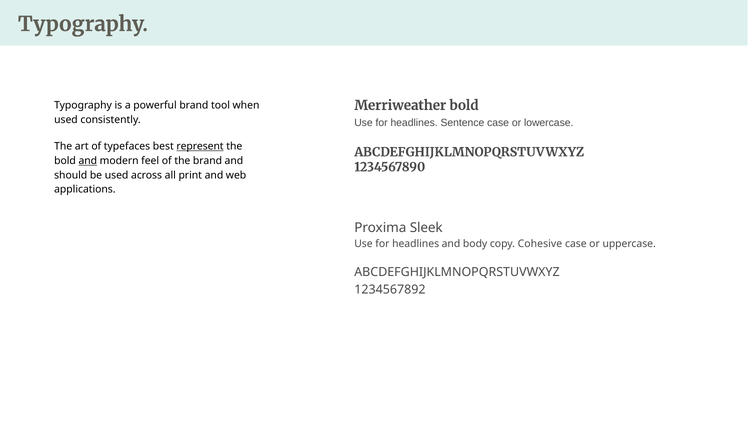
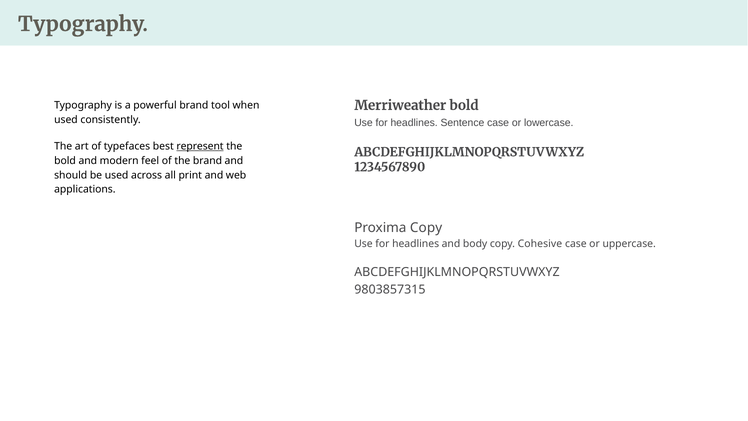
and underline: present -> none (88, 161)
Proxima Sleek: Sleek -> Copy (426, 228)
1234567892: 1234567892 -> 9803857315 (390, 289)
